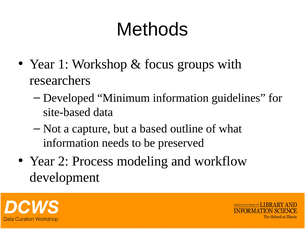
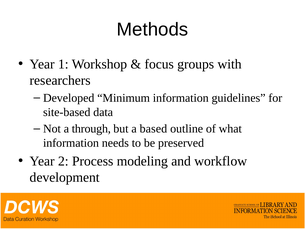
capture: capture -> through (91, 129)
